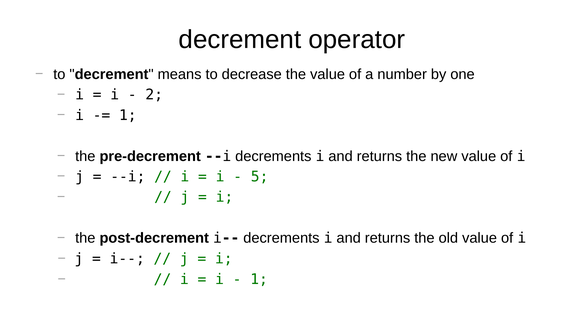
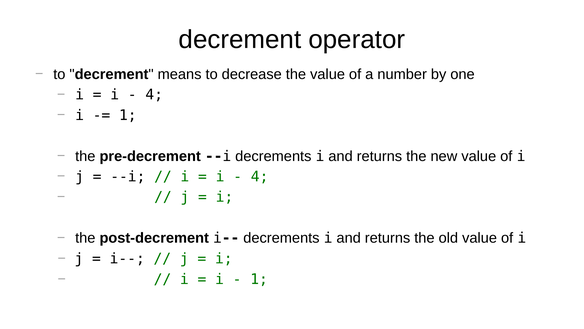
2: 2 -> 4 (154, 95)
5: 5 -> 4 (260, 176)
